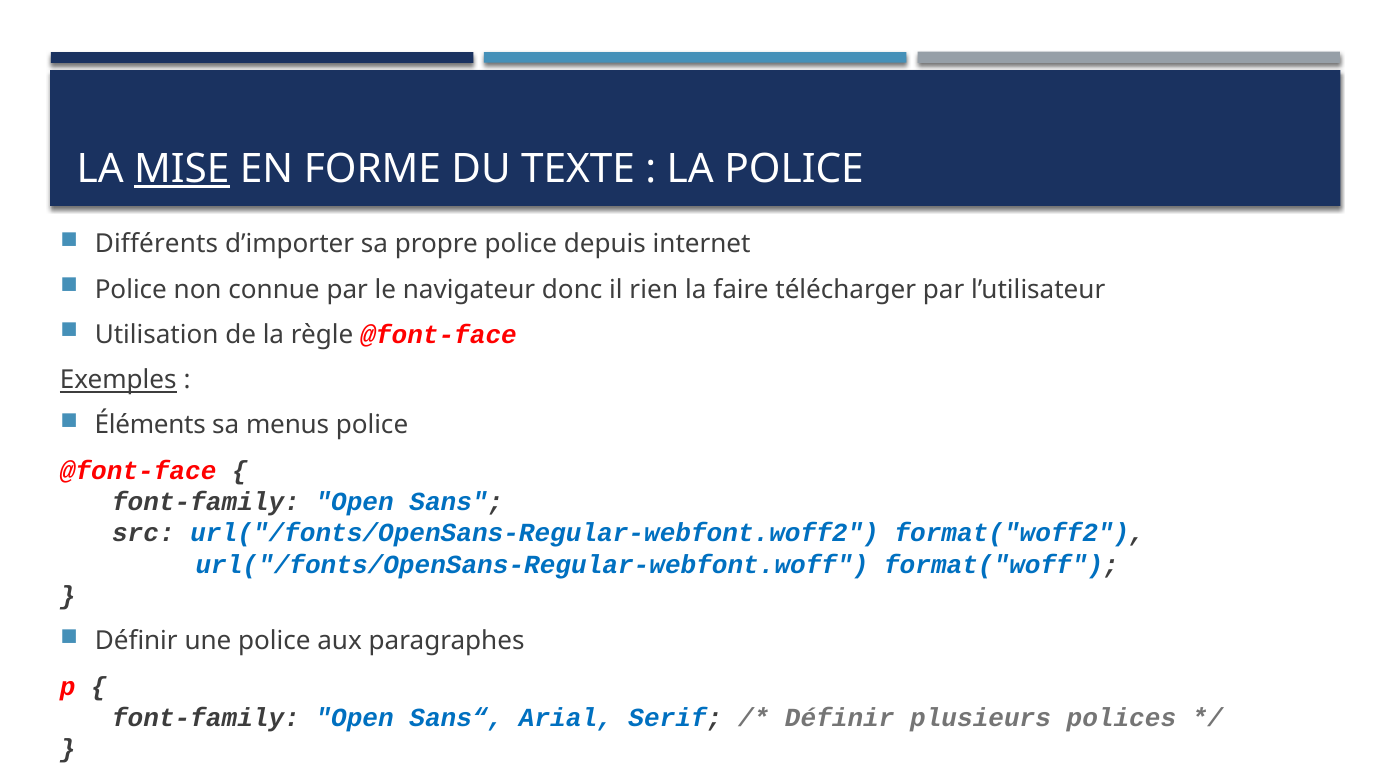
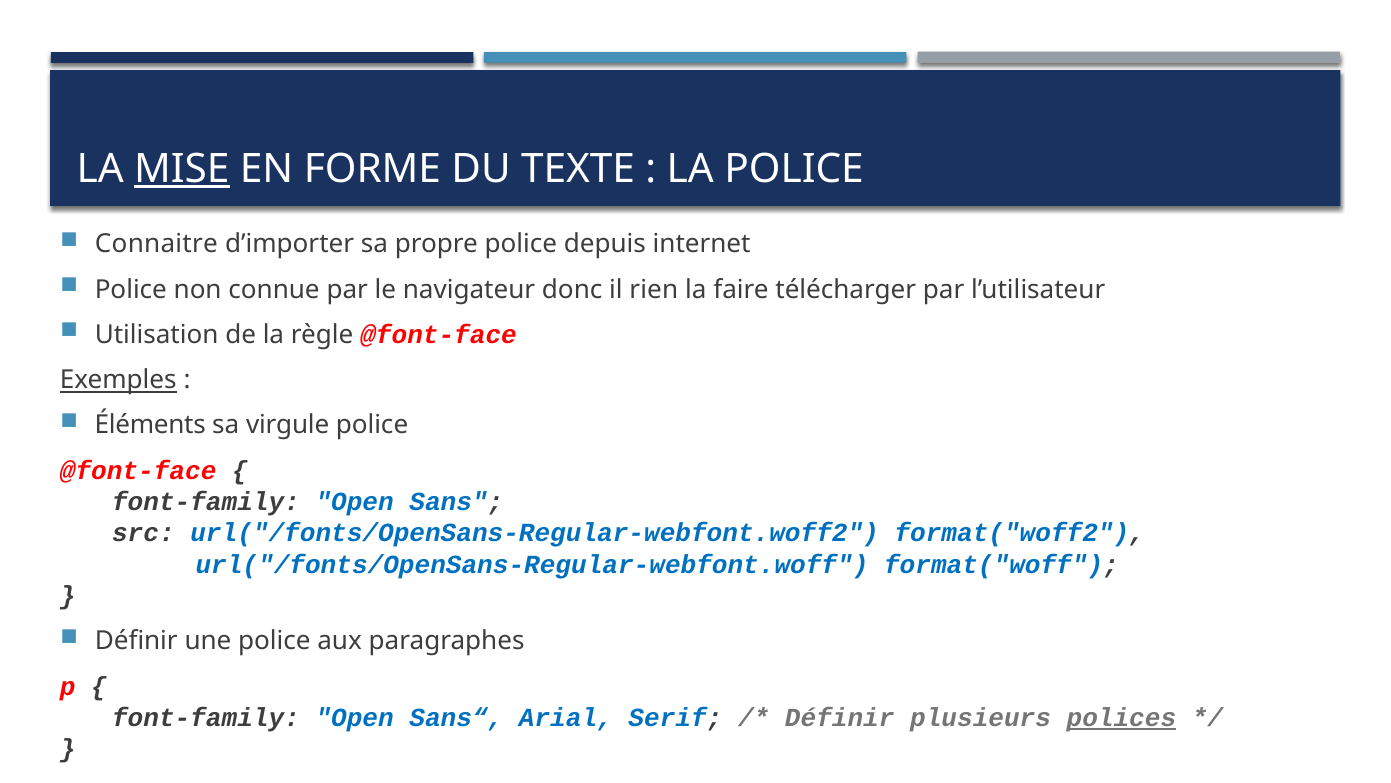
Différents: Différents -> Connaitre (156, 244)
menus: menus -> virgule (288, 425)
polices underline: none -> present (1121, 717)
